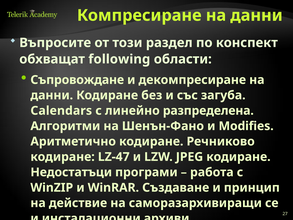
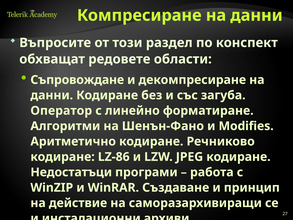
following: following -> редовете (119, 59)
Calendars: Calendars -> Оператор (61, 111)
разпределена: разпределена -> форматиране (208, 111)
LZ-47: LZ-47 -> LZ-86 (114, 157)
